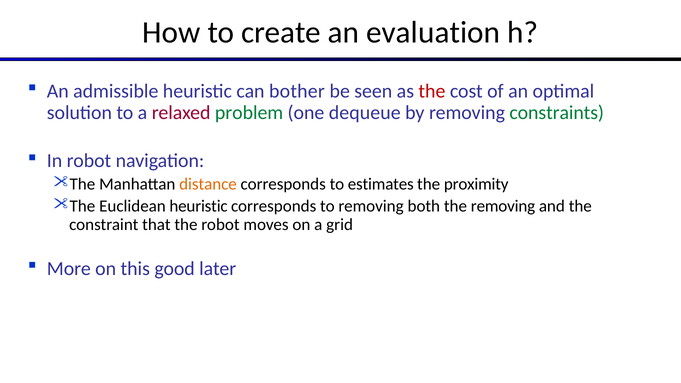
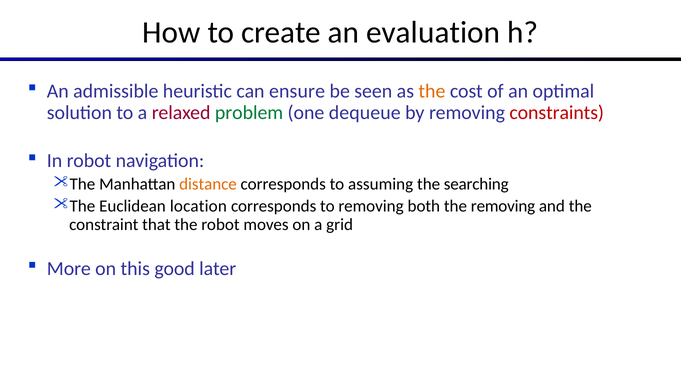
bother: bother -> ensure (297, 91)
the colour: red -> orange (432, 91)
constraints colour: green -> red (557, 113)
estimates: estimates -> assuming (381, 184)
proximity: proximity -> searching (476, 184)
Euclidean heuristic: heuristic -> location (198, 206)
